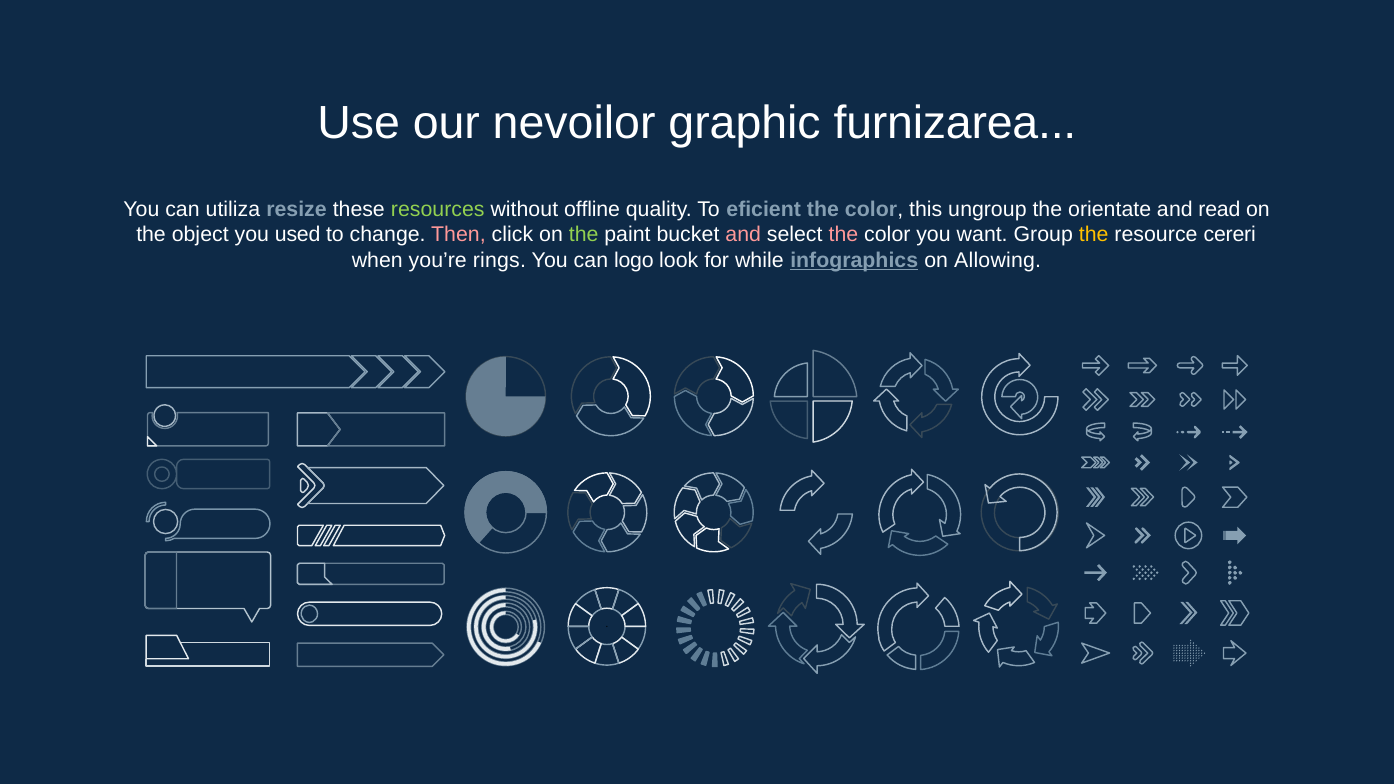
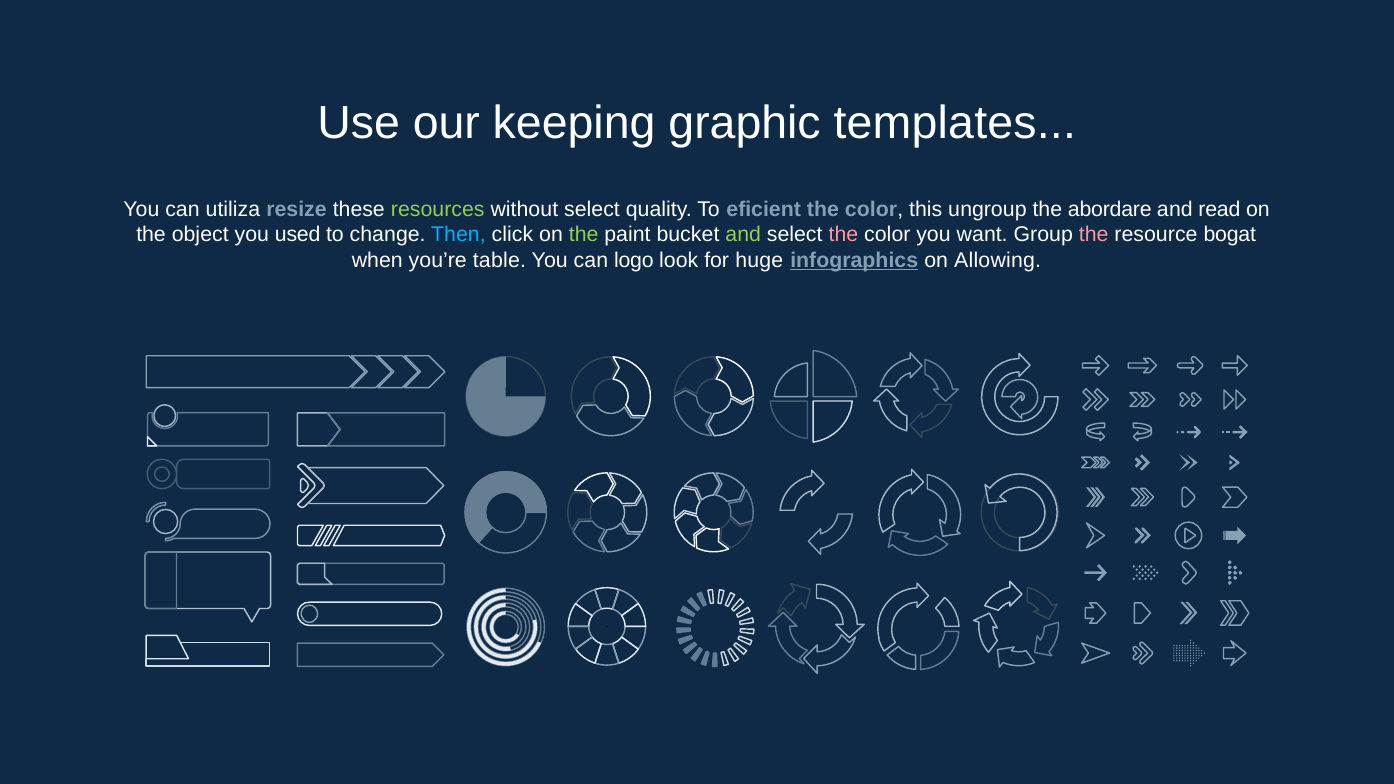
nevoilor: nevoilor -> keeping (574, 123)
furnizarea: furnizarea -> templates (955, 123)
without offline: offline -> select (592, 209)
orientate: orientate -> abordare (1110, 209)
Then colour: pink -> light blue (458, 235)
and colour: pink -> light green (743, 235)
the colour: yellow -> pink (1094, 235)
cereri: cereri -> bogat (1230, 235)
rings: rings -> table (499, 260)
while: while -> huge (759, 260)
